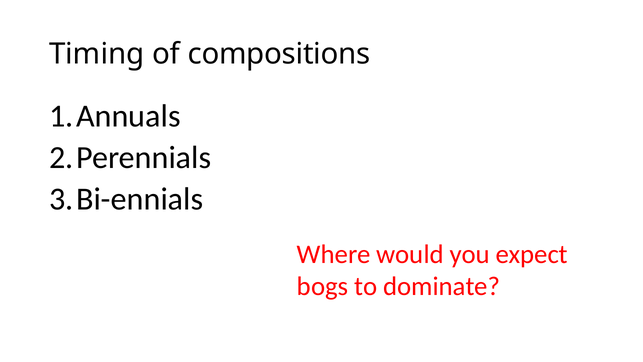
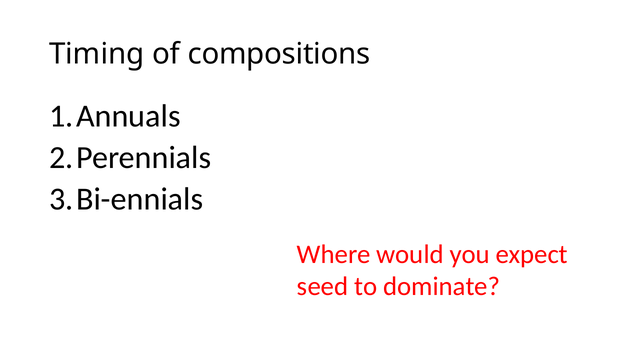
bogs: bogs -> seed (323, 286)
